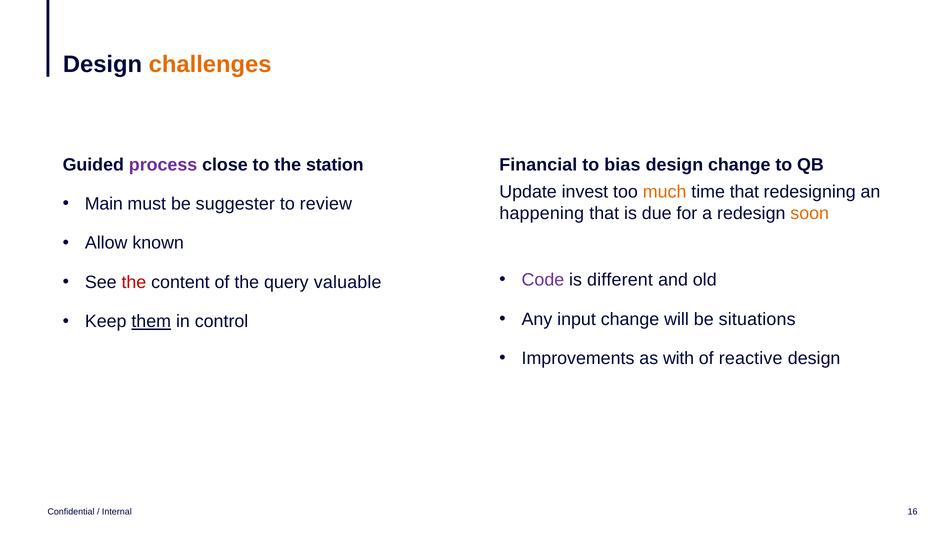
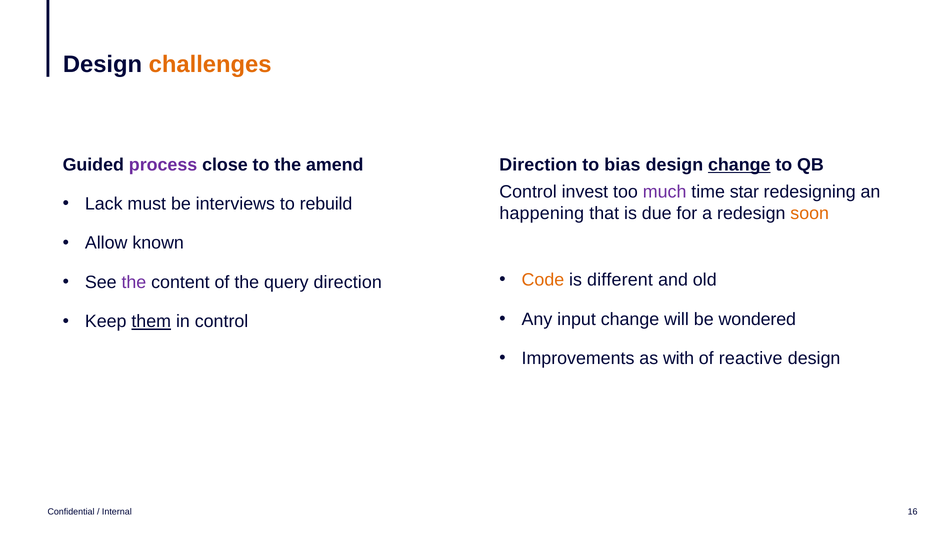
station: station -> amend (335, 165)
Financial: Financial -> Direction (538, 165)
change underline: none -> present (739, 165)
Update: Update -> Control (528, 192)
much colour: orange -> purple (665, 192)
time that: that -> star (744, 192)
Main: Main -> Lack (104, 204)
suggester: suggester -> interviews (235, 204)
review: review -> rebuild (326, 204)
Code colour: purple -> orange (543, 280)
the colour: red -> purple (134, 282)
query valuable: valuable -> direction (348, 282)
situations: situations -> wondered (757, 319)
